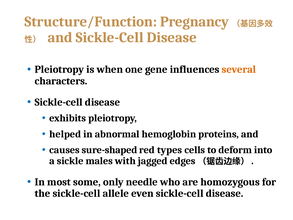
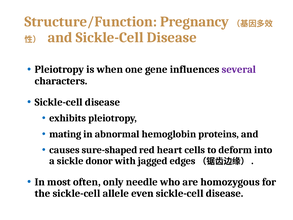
several colour: orange -> purple (239, 69)
helped: helped -> mating (65, 134)
types: types -> heart (170, 150)
males: males -> donor (99, 161)
some: some -> often (87, 182)
